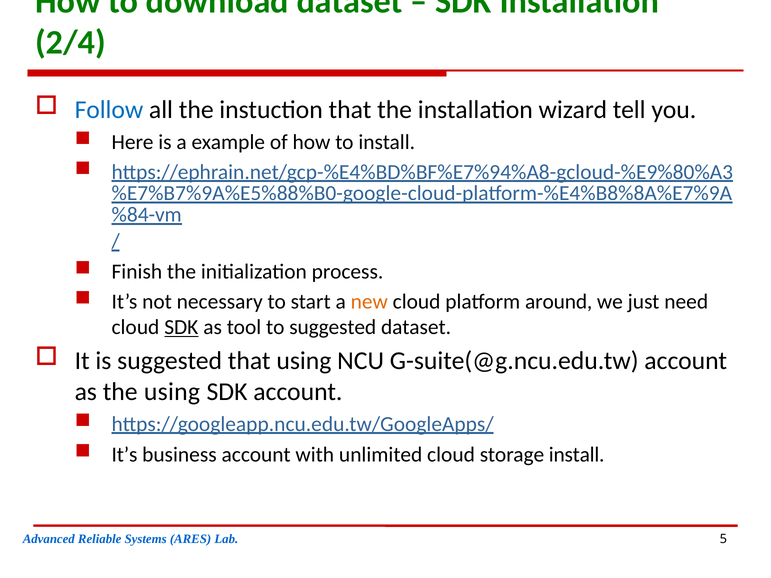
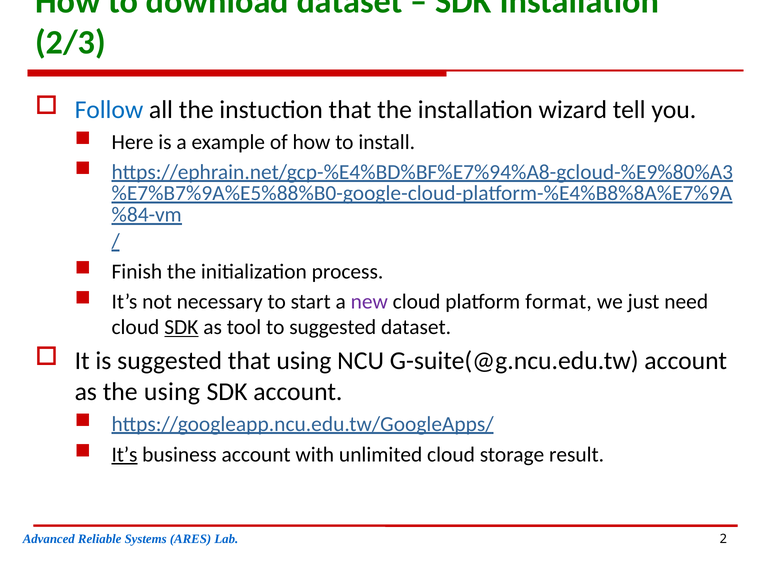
2/4: 2/4 -> 2/3 (70, 42)
new colour: orange -> purple (369, 302)
around: around -> format (559, 302)
It’s underline: none -> present (125, 455)
storage install: install -> result (577, 455)
5: 5 -> 2 (723, 539)
